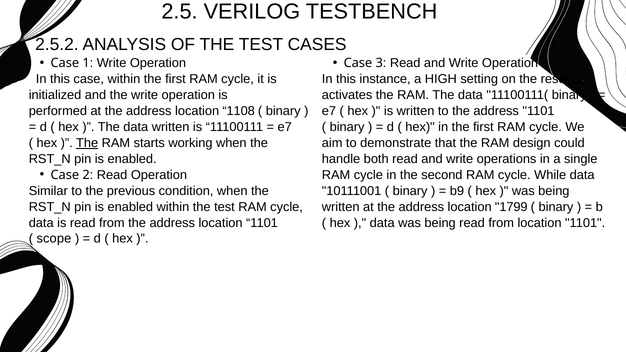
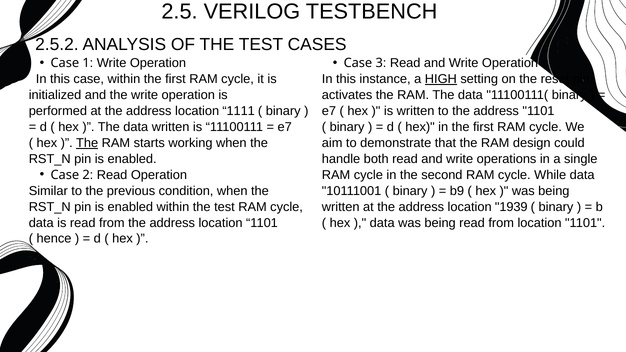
HIGH underline: none -> present (441, 79)
1108: 1108 -> 1111 (239, 111)
1799: 1799 -> 1939 (511, 207)
scope: scope -> hence (54, 239)
